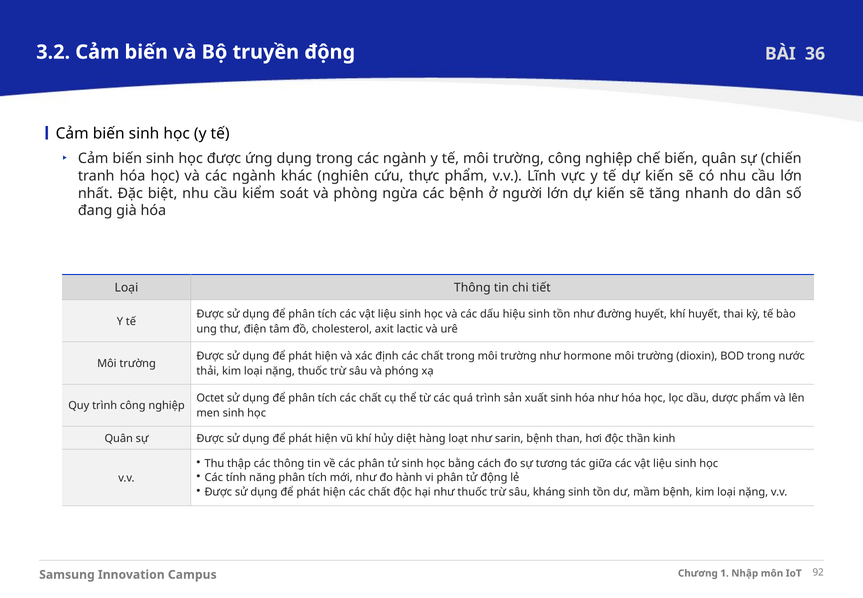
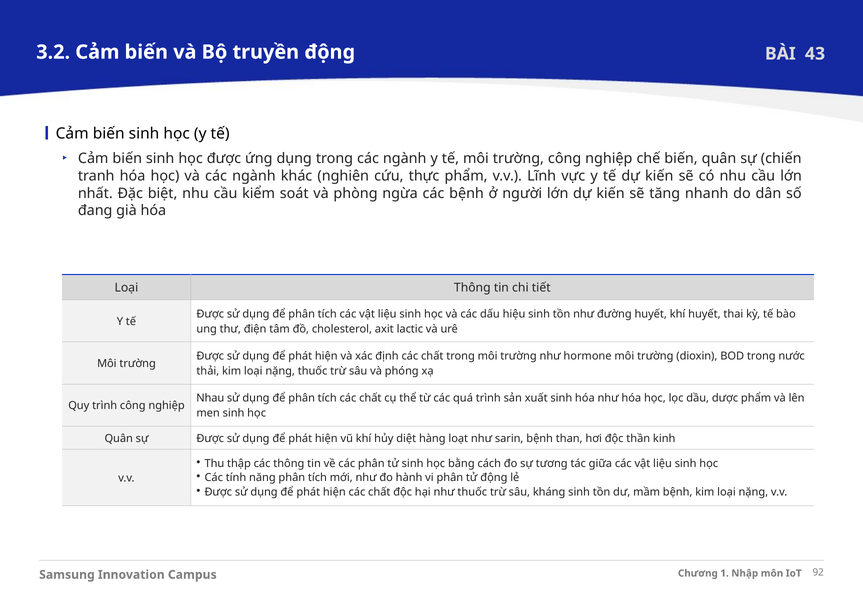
36: 36 -> 43 (815, 54)
Octet: Octet -> Nhau (210, 398)
